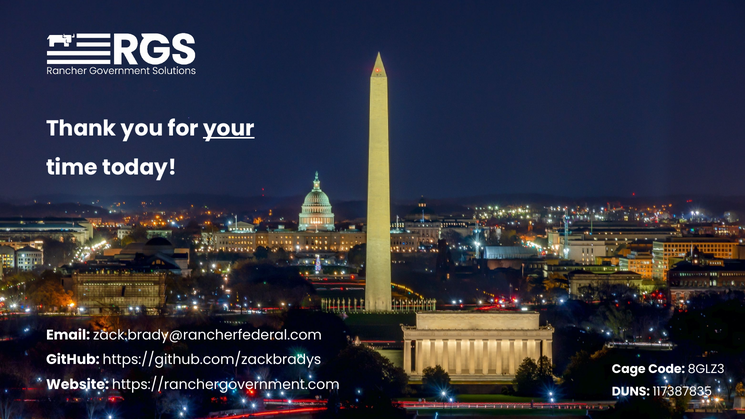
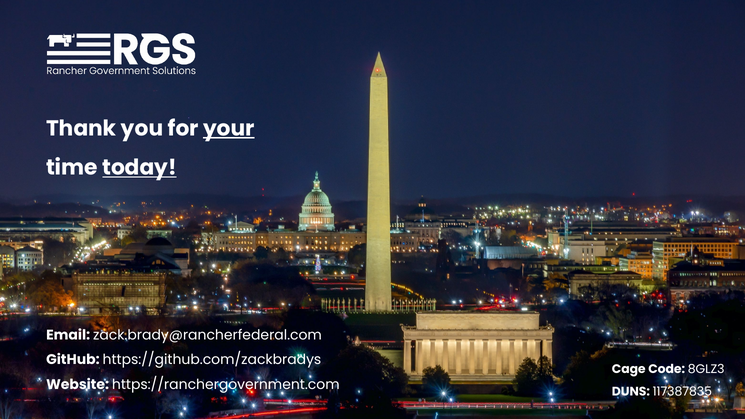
today underline: none -> present (139, 168)
